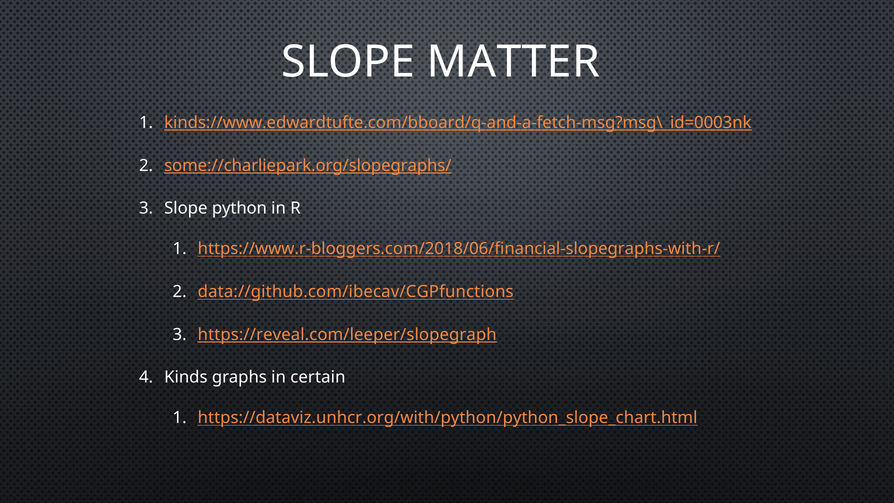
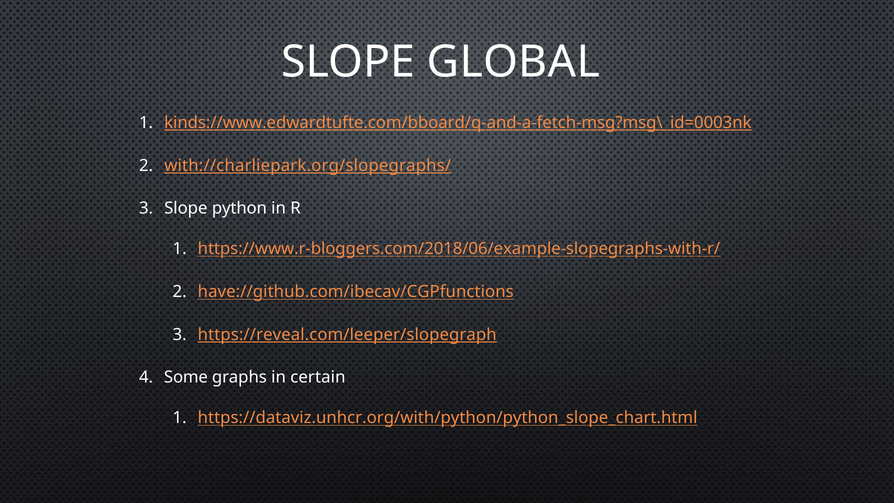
MATTER: MATTER -> GLOBAL (513, 62)
some://charliepark.org/slopegraphs/: some://charliepark.org/slopegraphs/ -> with://charliepark.org/slopegraphs/ (308, 165)
https://www.r-bloggers.com/2018/06/financial-slopegraphs-with-r/: https://www.r-bloggers.com/2018/06/financial-slopegraphs-with-r/ -> https://www.r-bloggers.com/2018/06/example-slopegraphs-with-r/ (459, 249)
data://github.com/ibecav/CGPfunctions: data://github.com/ibecav/CGPfunctions -> have://github.com/ibecav/CGPfunctions (356, 292)
Kinds: Kinds -> Some (186, 377)
